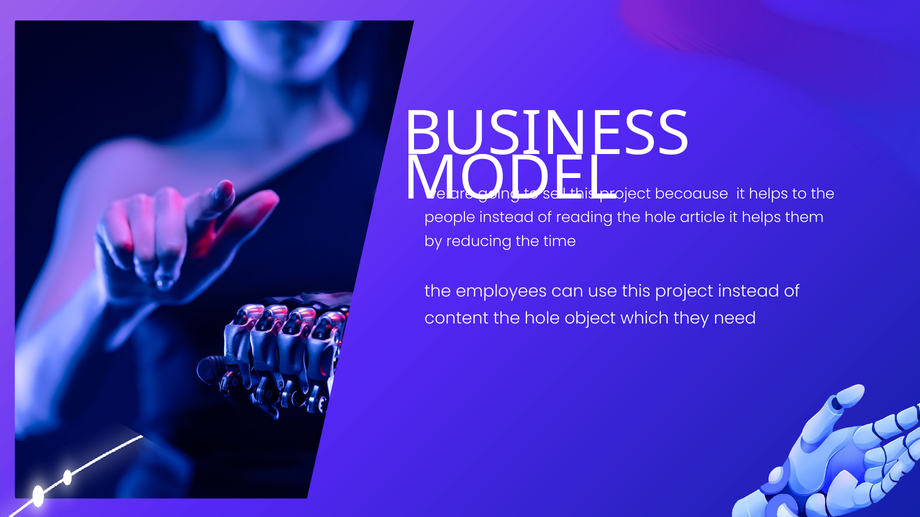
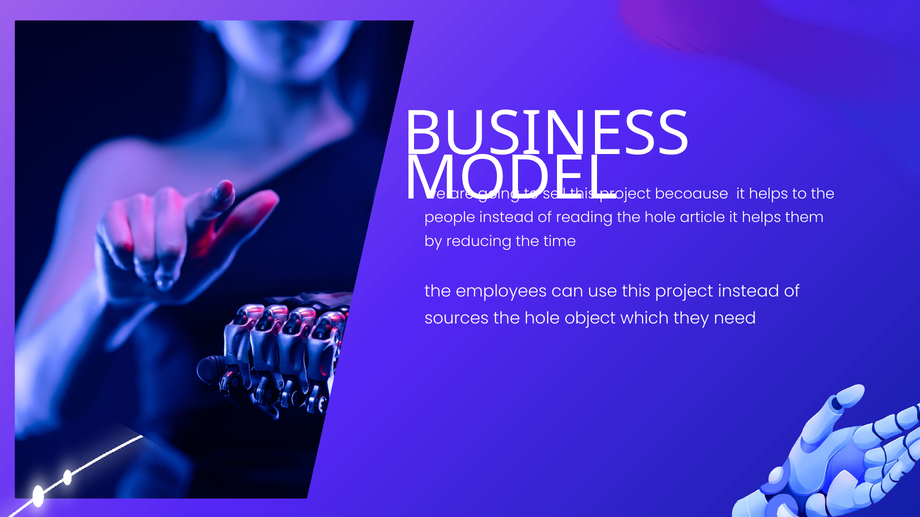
content: content -> sources (457, 318)
